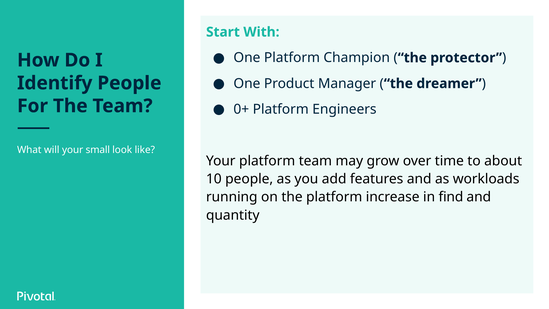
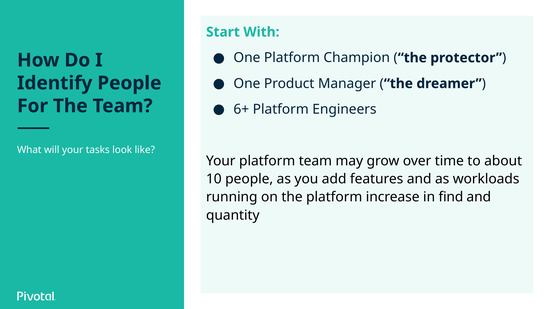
0+: 0+ -> 6+ (241, 109)
small: small -> tasks (98, 150)
